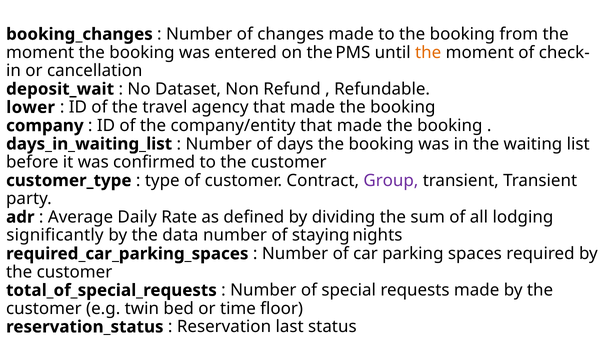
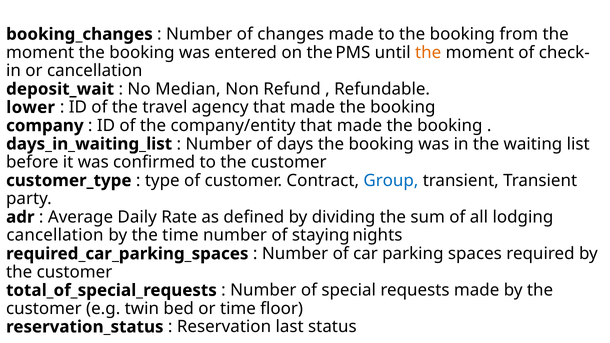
Dataset: Dataset -> Median (188, 89)
Group colour: purple -> blue (391, 181)
significantly: significantly -> cancellation (55, 235)
the data: data -> time (180, 235)
